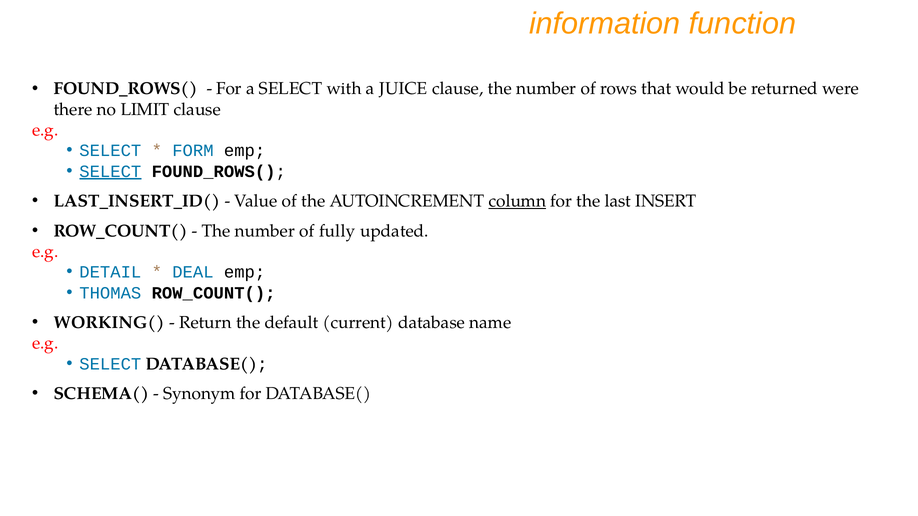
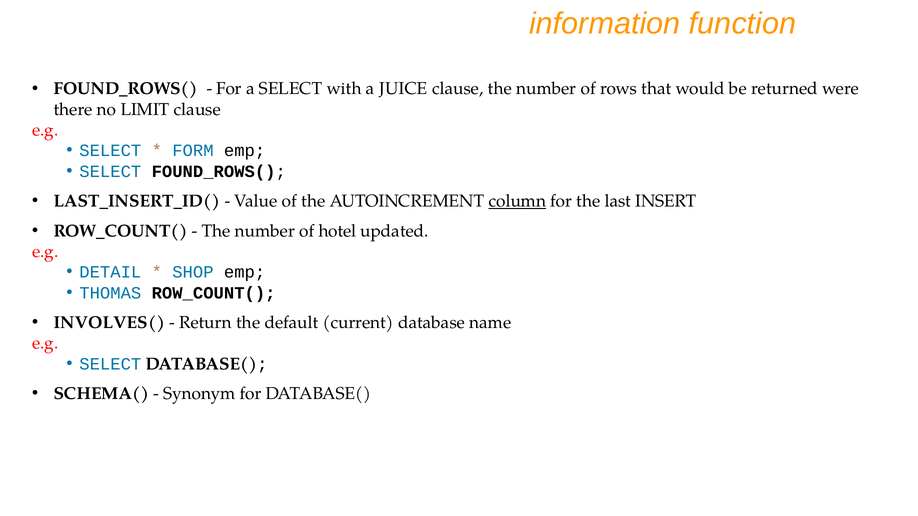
SELECT underline: present -> none (110, 171)
fully: fully -> hotel (337, 231)
DEAL: DEAL -> SHOP (193, 272)
WORKING(: WORKING( -> INVOLVES( (109, 323)
